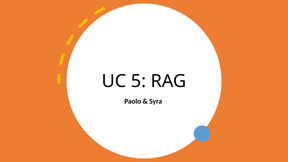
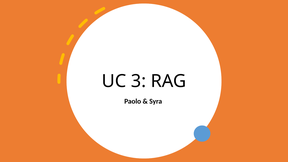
5: 5 -> 3 (139, 81)
